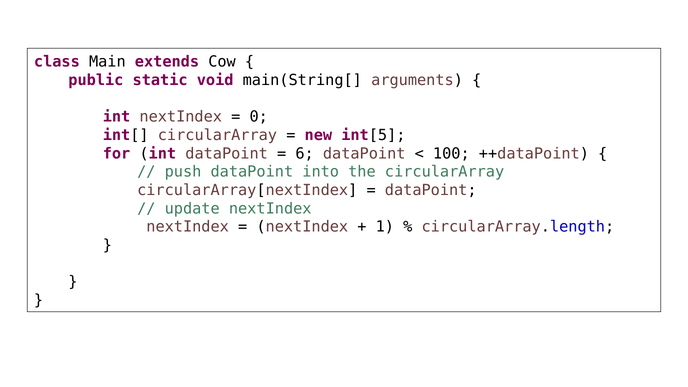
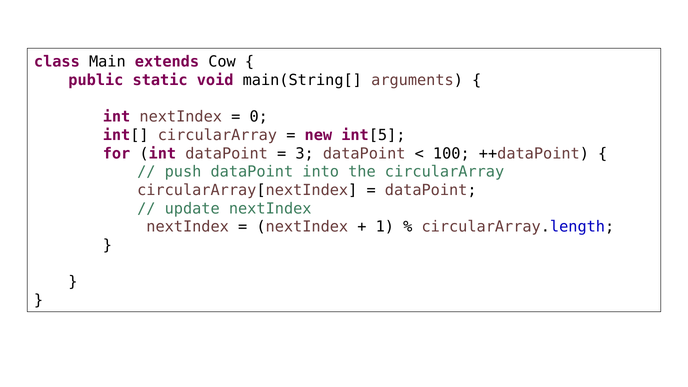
6: 6 -> 3 (305, 154)
